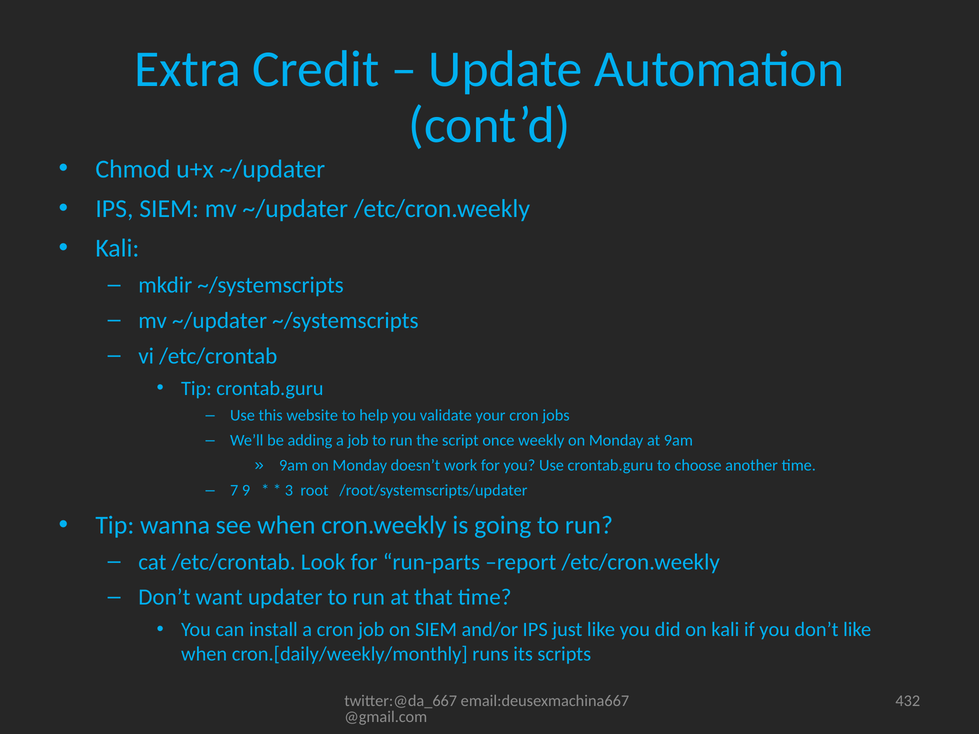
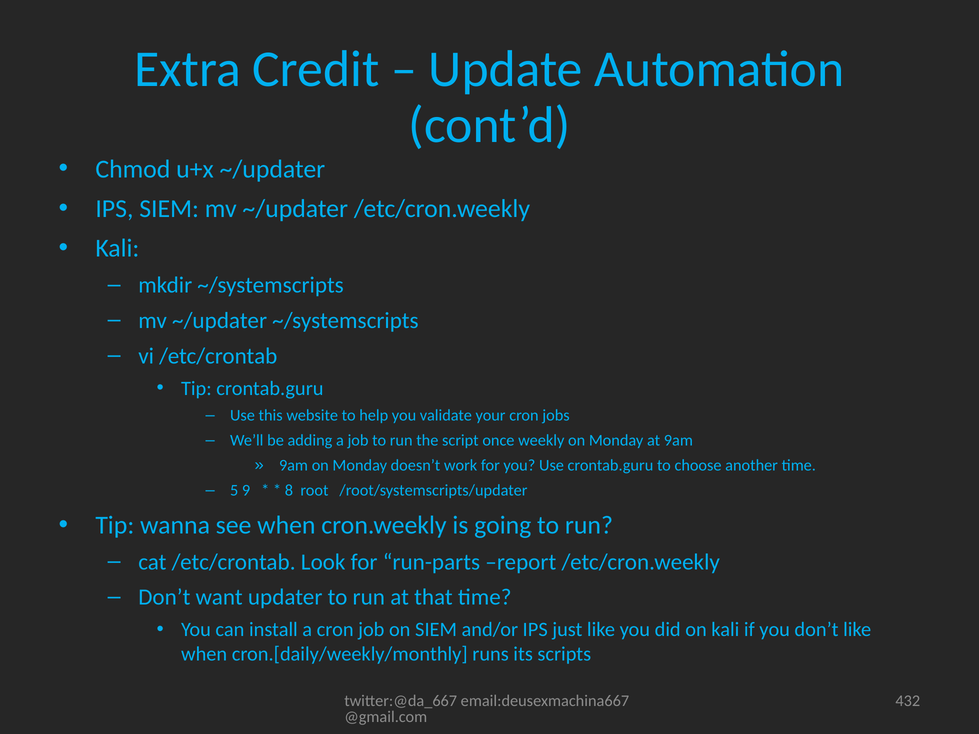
7: 7 -> 5 (234, 491)
3: 3 -> 8 (289, 491)
